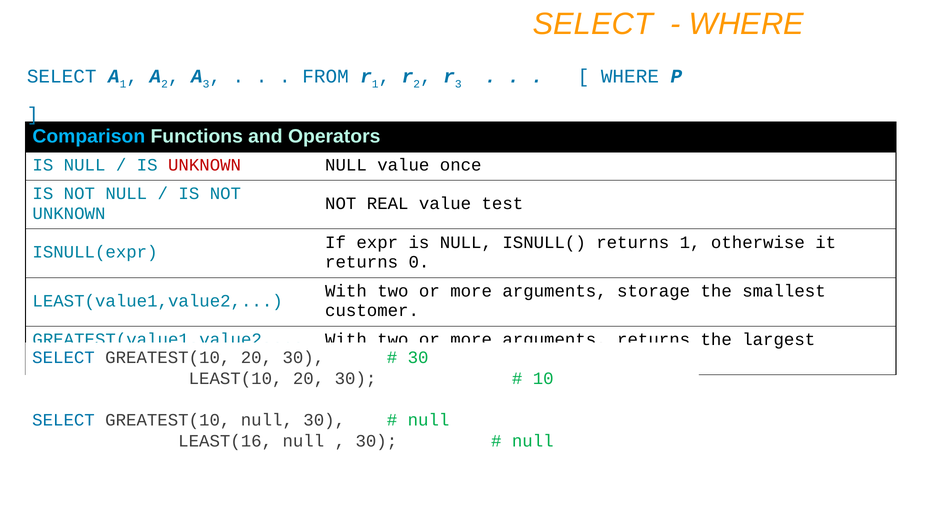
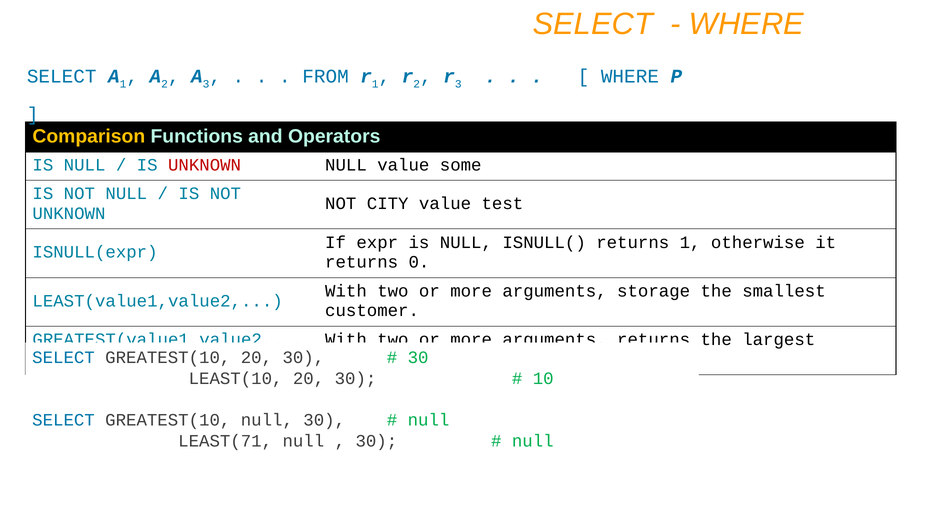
Comparison colour: light blue -> yellow (89, 137)
once: once -> some (461, 165)
REAL: REAL -> CITY (388, 204)
LEAST(16: LEAST(16 -> LEAST(71 (225, 441)
